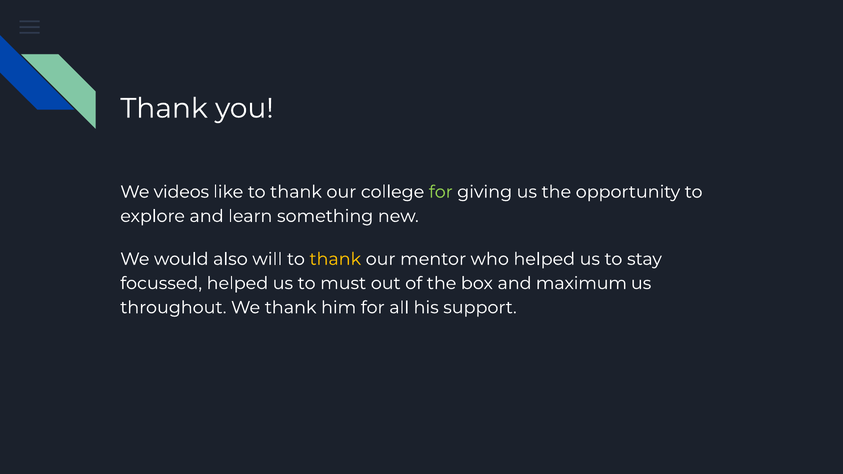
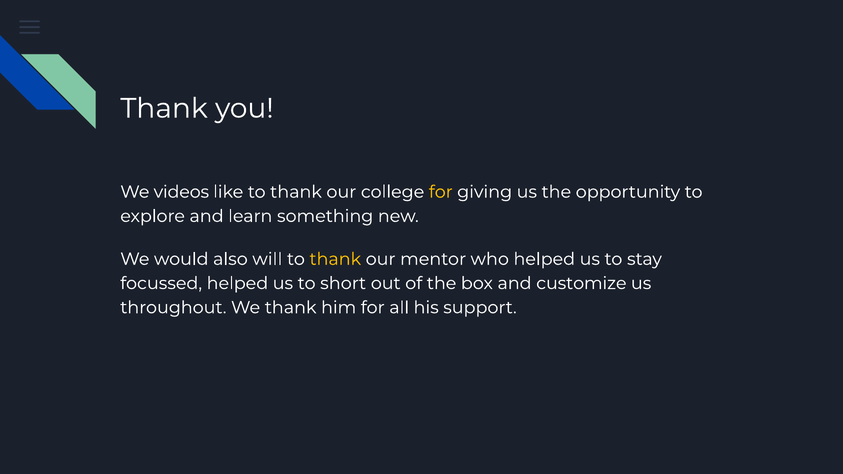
for colour: light green -> yellow (441, 192)
must: must -> short (343, 283)
maximum: maximum -> customize (581, 283)
